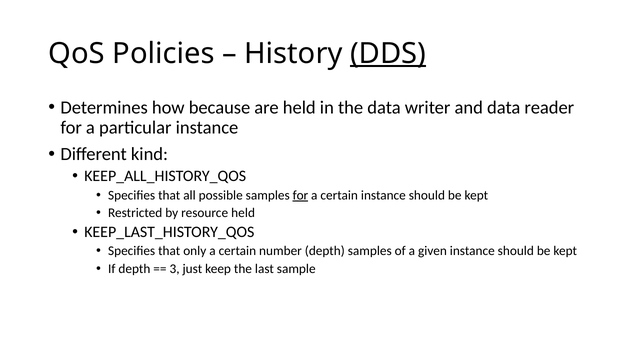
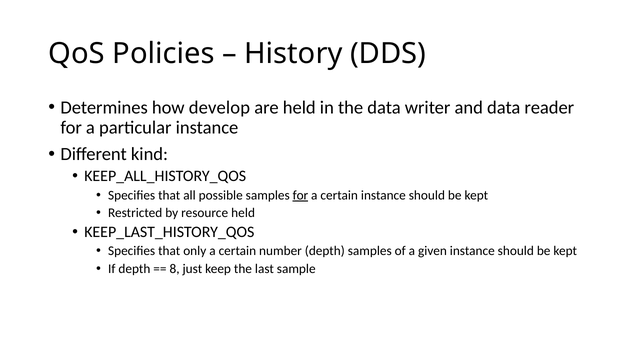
DDS underline: present -> none (388, 53)
because: because -> develop (219, 107)
3: 3 -> 8 (175, 268)
